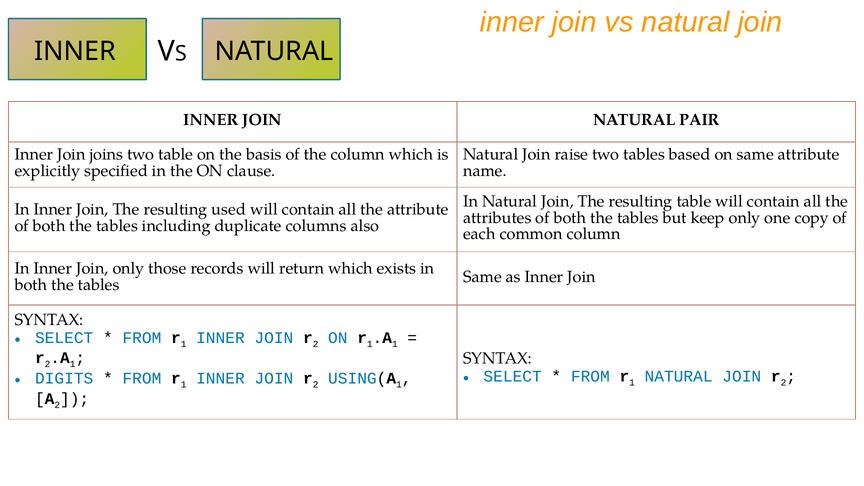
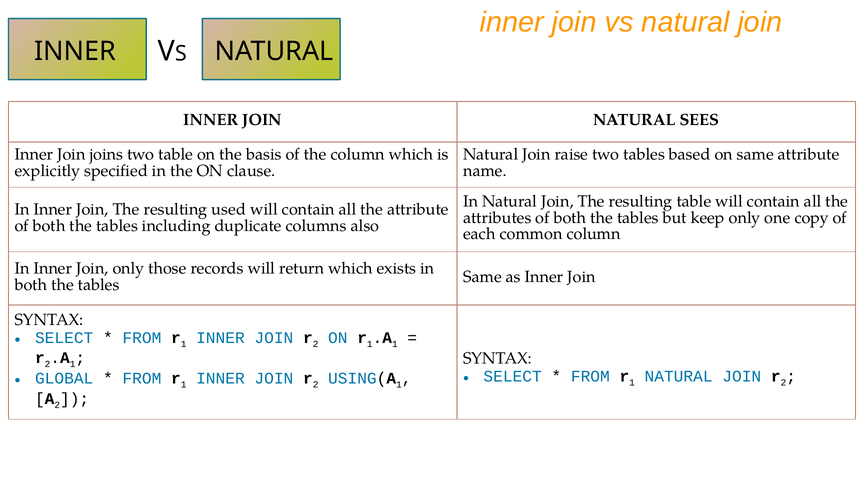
PAIR: PAIR -> SEES (699, 120)
DIGITS: DIGITS -> GLOBAL (64, 378)
